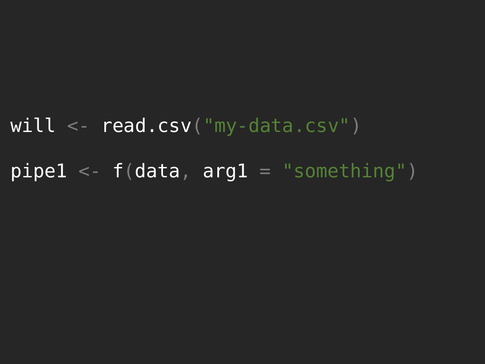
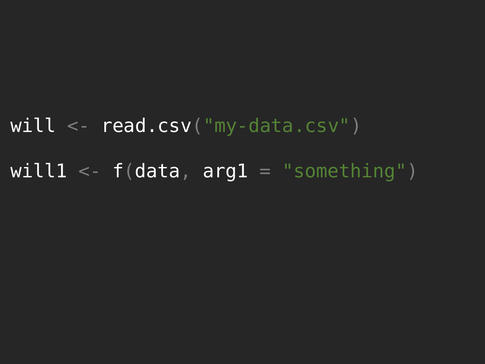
pipe1: pipe1 -> will1 (39, 171)
